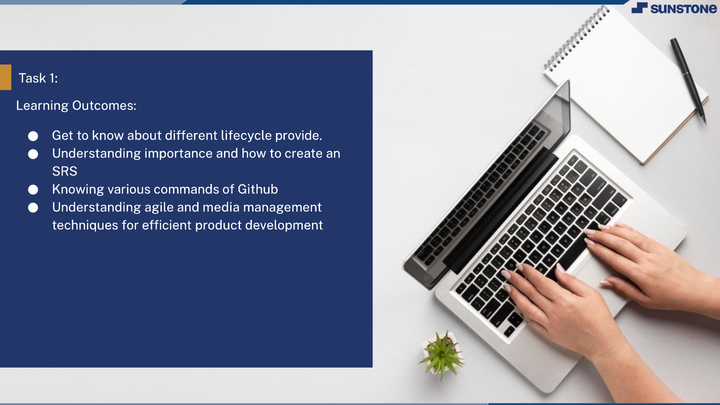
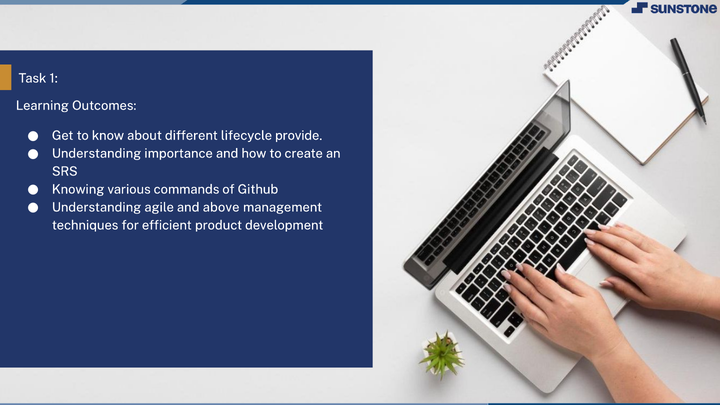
media: media -> above (221, 207)
